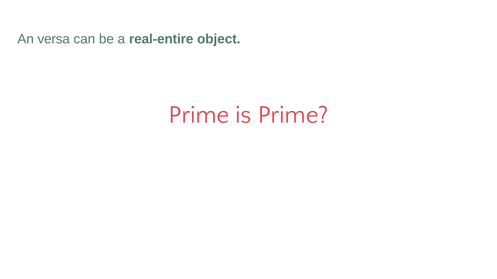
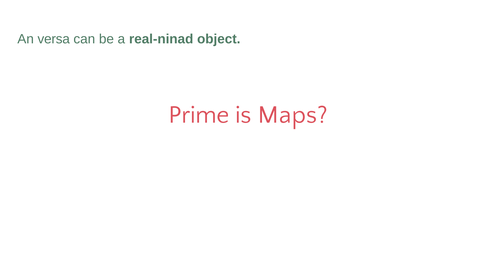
real-entire: real-entire -> real-ninad (161, 39)
is Prime: Prime -> Maps (293, 115)
